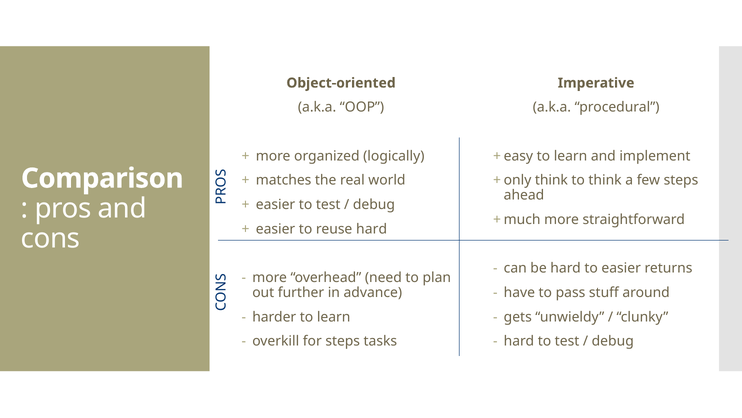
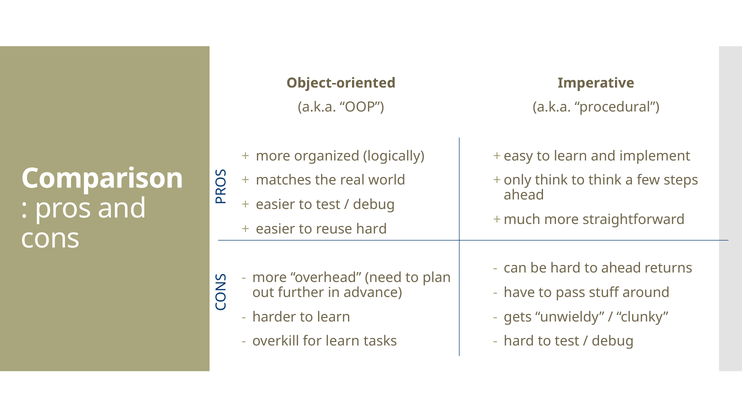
to easier: easier -> ahead (621, 268)
for steps: steps -> learn (343, 341)
